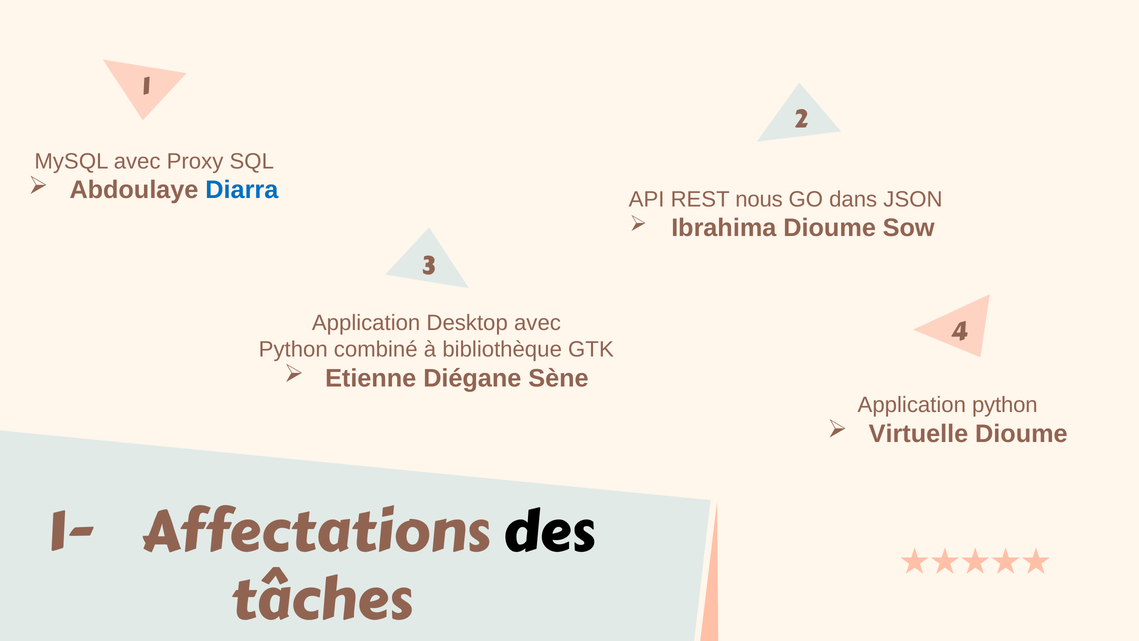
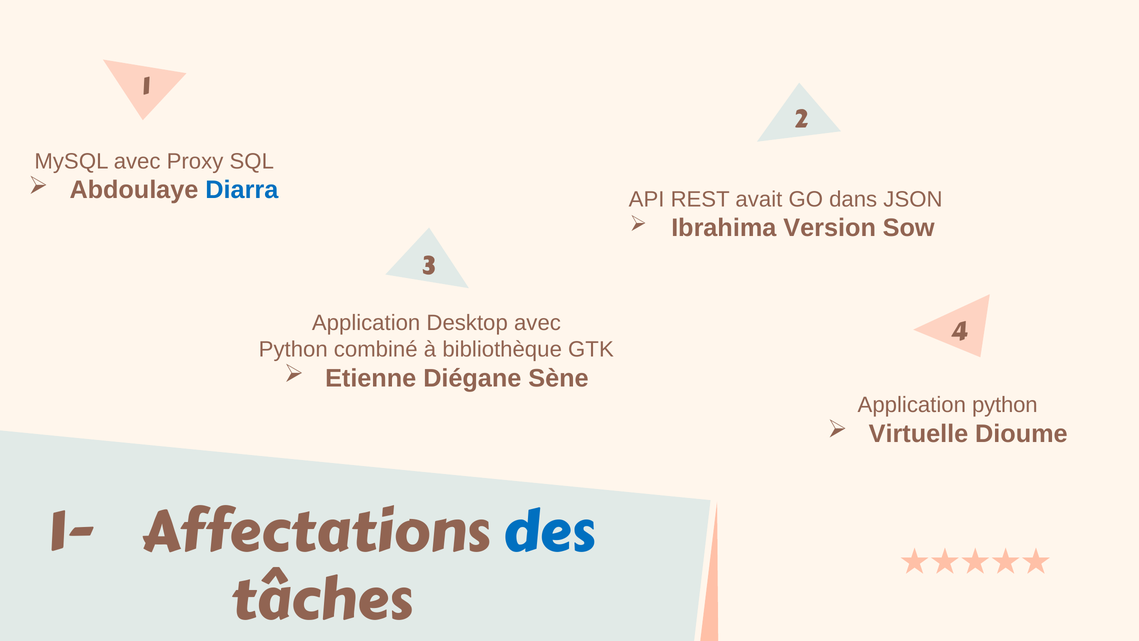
nous: nous -> avait (759, 199)
Ibrahima Dioume: Dioume -> Version (830, 228)
des colour: black -> blue (549, 531)
